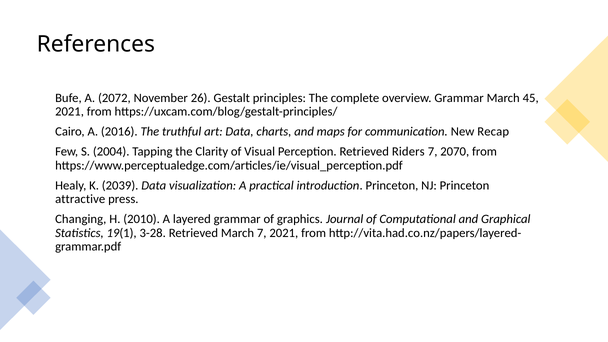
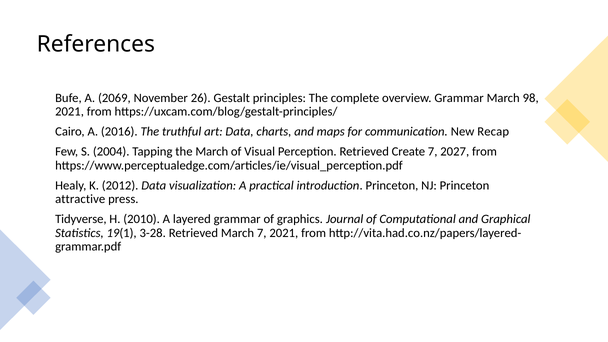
2072: 2072 -> 2069 (114, 98)
45: 45 -> 98 (531, 98)
the Clarity: Clarity -> March (212, 152)
Riders: Riders -> Create (408, 152)
2070: 2070 -> 2027 (455, 152)
2039: 2039 -> 2012 (120, 185)
Changing: Changing -> Tidyverse (81, 219)
